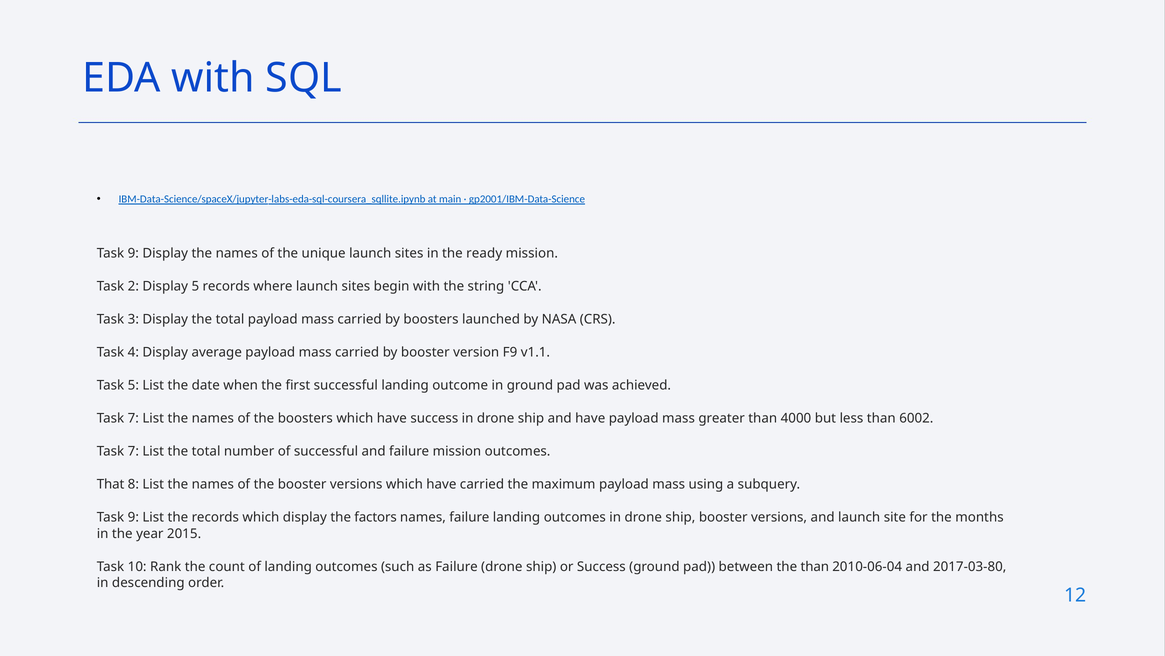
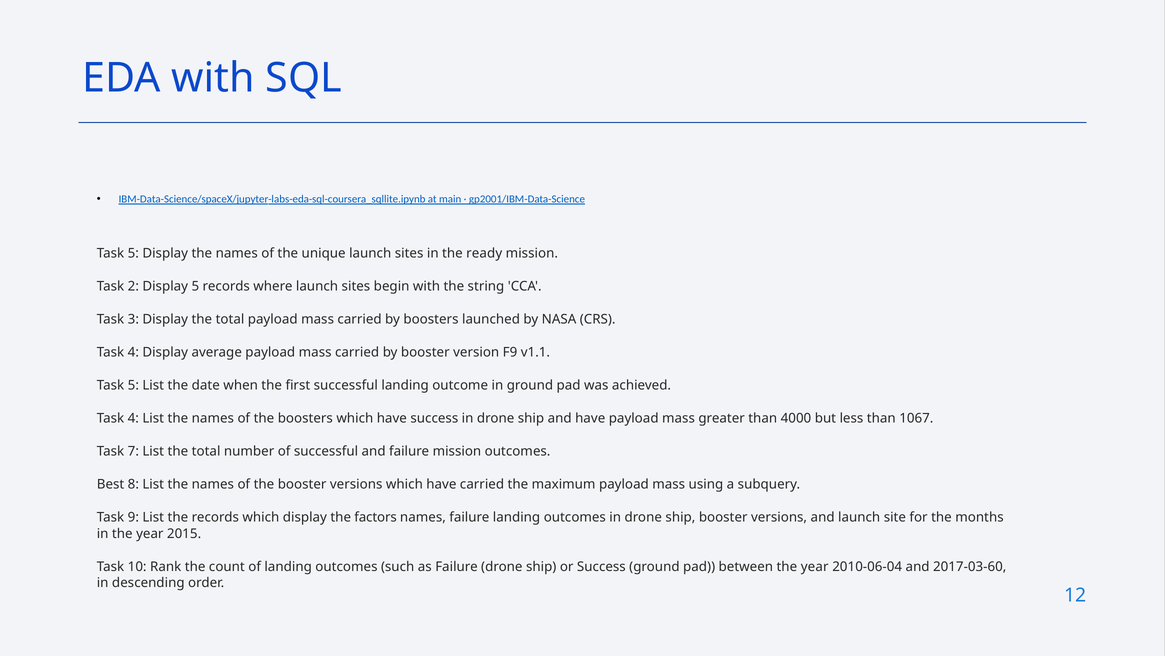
9: 9 -> 5 (133, 253)
7: 7 -> 4 (133, 418)
6002: 6002 -> 1067 (916, 418)
That: That -> Best (111, 484)
between the than: than -> year (815, 566)
2017-03-80: 2017-03-80 -> 2017-03-60 (970, 566)
